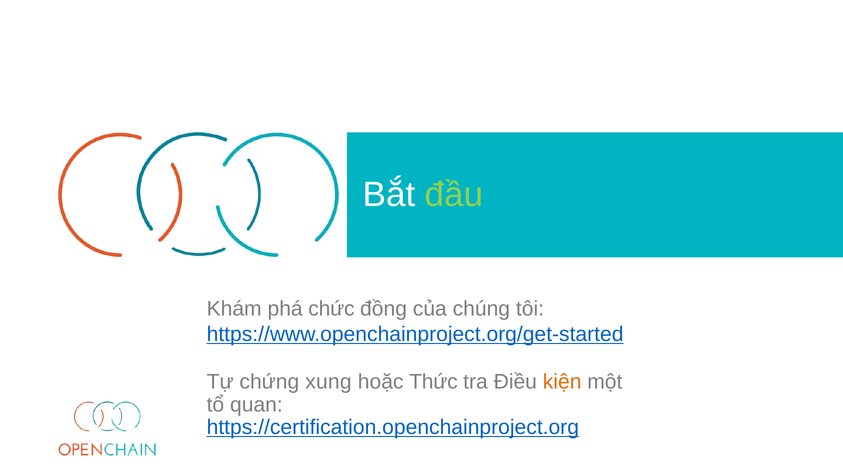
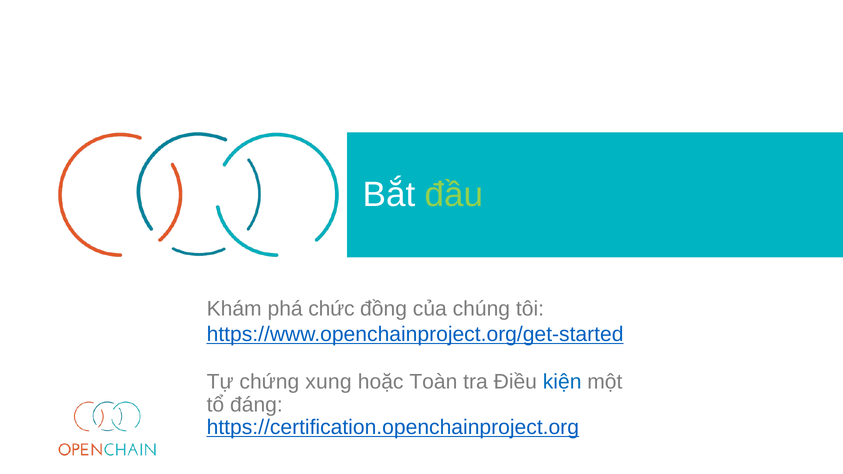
Thức: Thức -> Toàn (433, 382)
kiện colour: orange -> blue (562, 382)
quan: quan -> đáng (256, 405)
